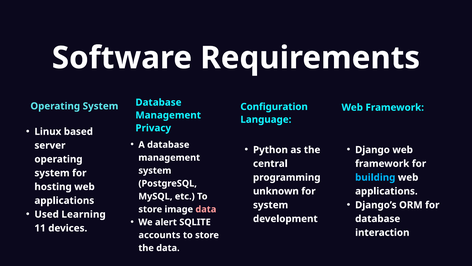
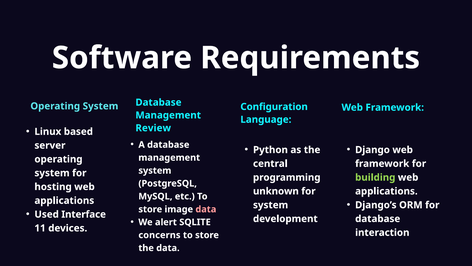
Privacy: Privacy -> Review (153, 128)
building colour: light blue -> light green (375, 177)
Learning: Learning -> Interface (84, 214)
accounts: accounts -> concerns (159, 235)
